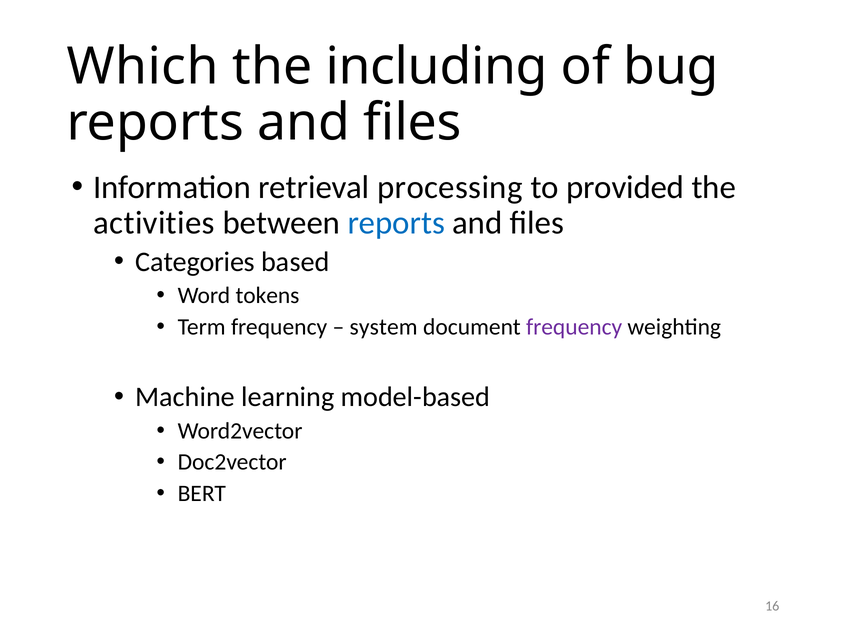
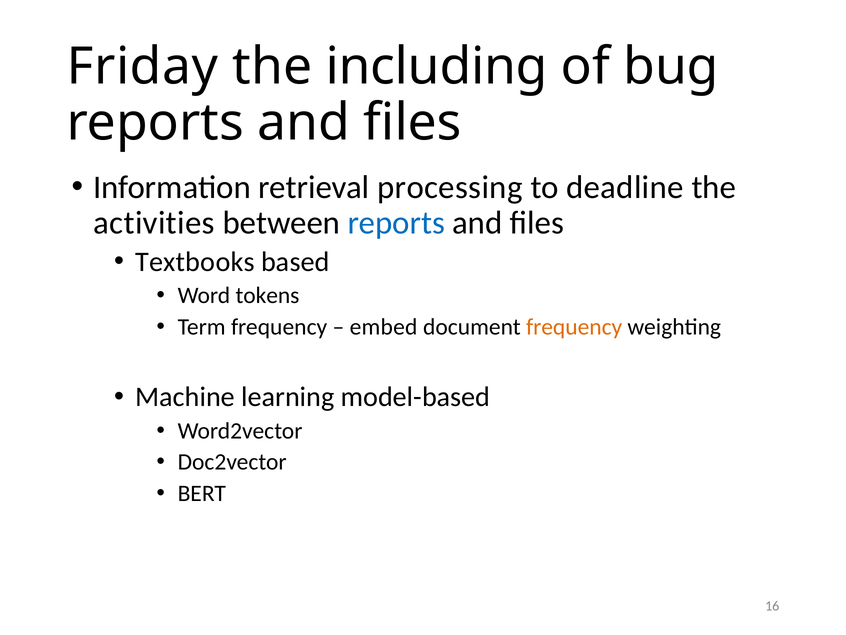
Which: Which -> Friday (143, 67)
provided: provided -> deadline (625, 187)
Categories: Categories -> Textbooks (195, 262)
system: system -> embed (384, 327)
frequency colour: purple -> orange (574, 327)
